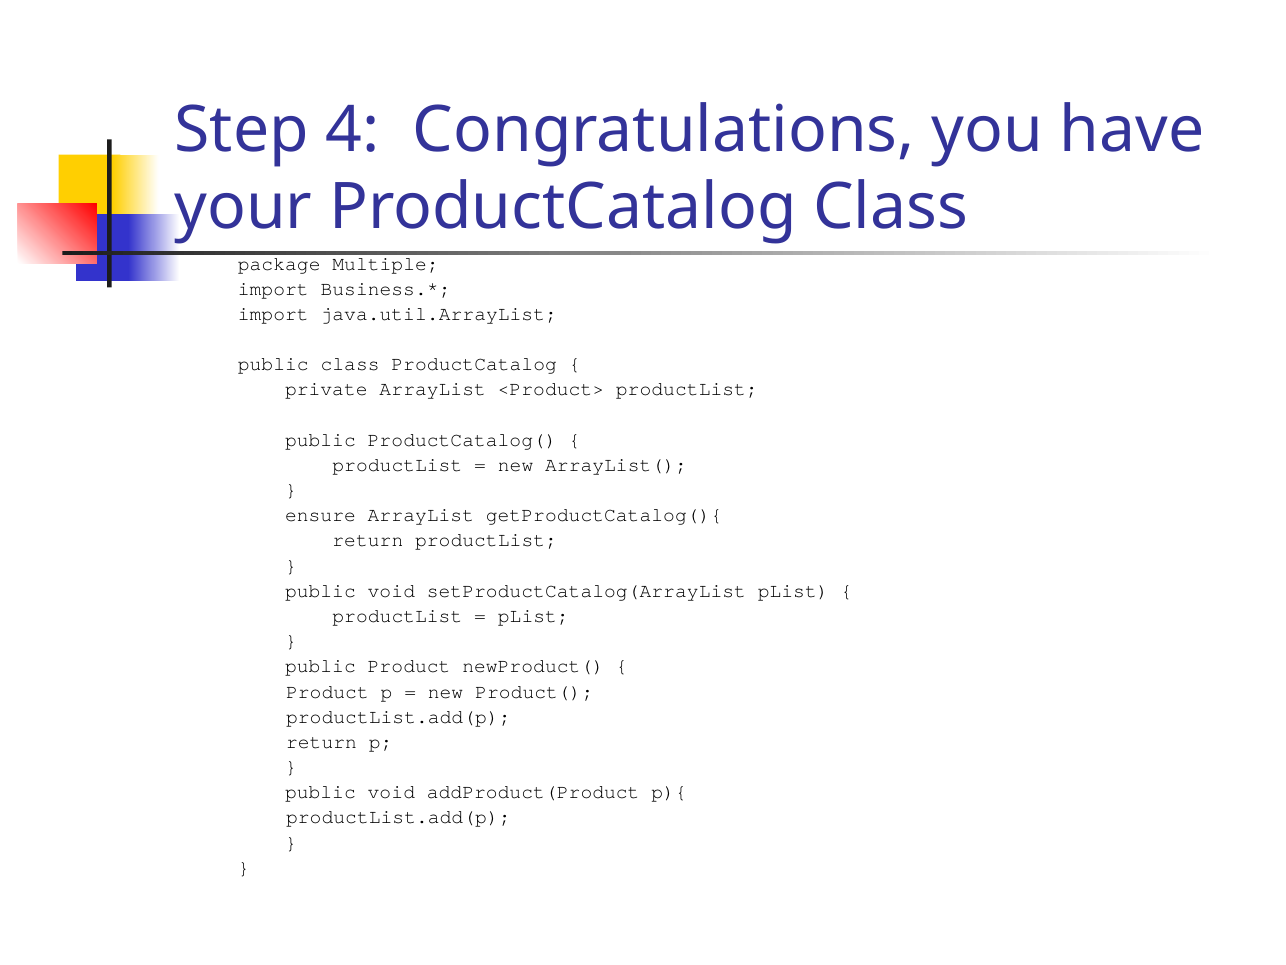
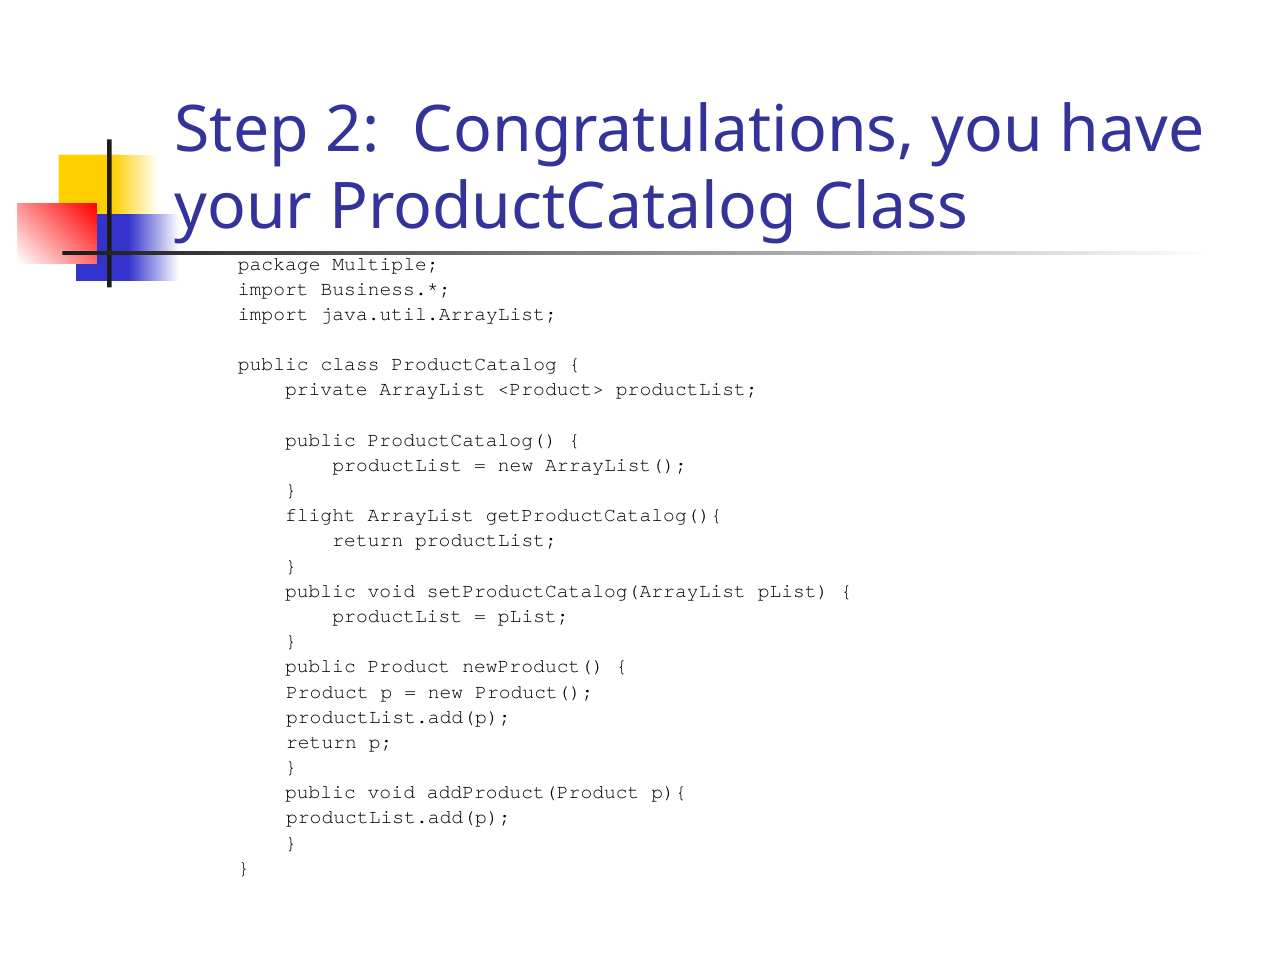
4: 4 -> 2 (353, 130)
ensure: ensure -> flight (320, 515)
